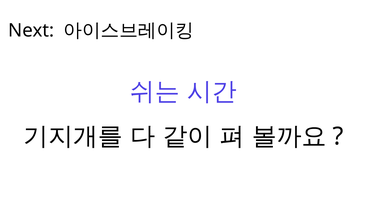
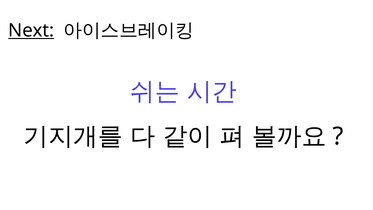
Next underline: none -> present (31, 30)
